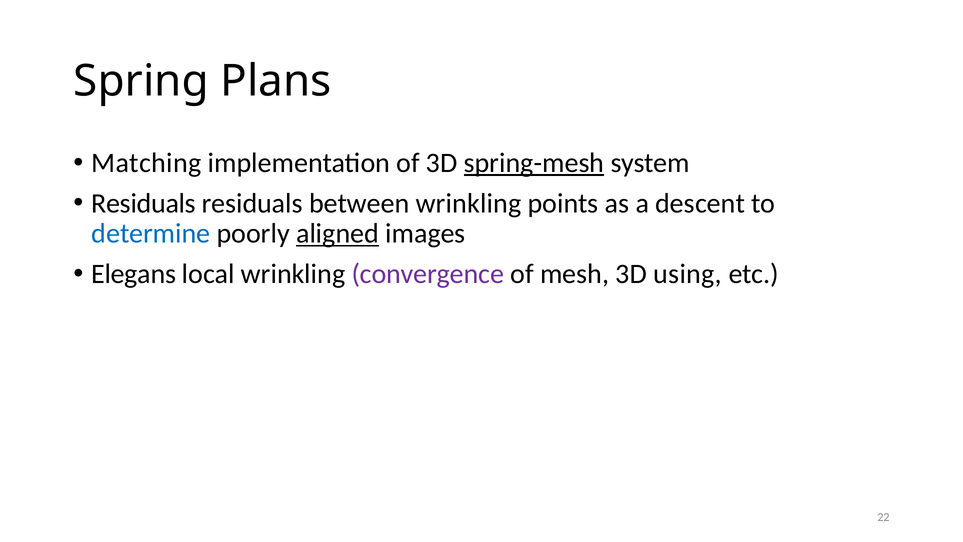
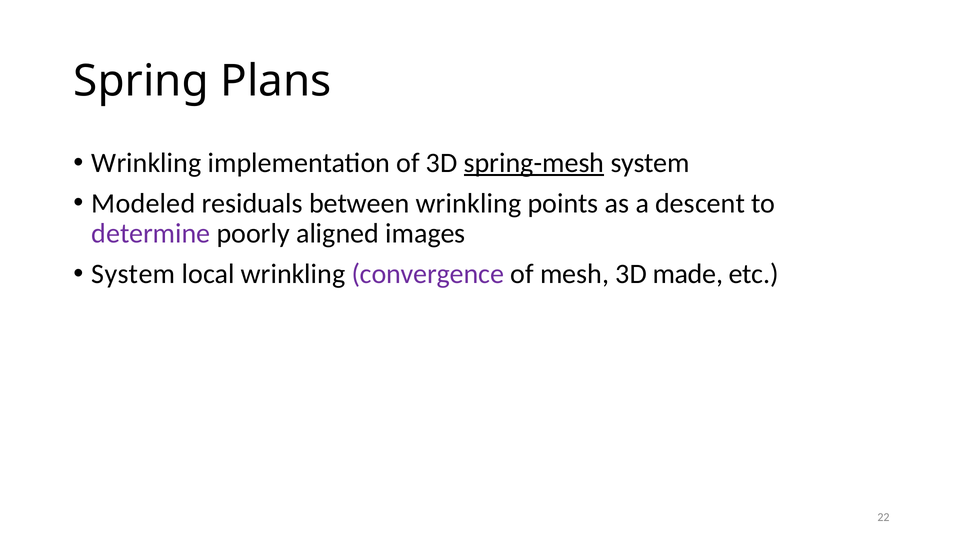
Matching: Matching -> Wrinkling (146, 163)
Residuals: Residuals -> Modeled (143, 203)
determine colour: blue -> purple (151, 234)
aligned underline: present -> none (338, 234)
Elegans: Elegans -> System (133, 274)
using: using -> made (688, 274)
